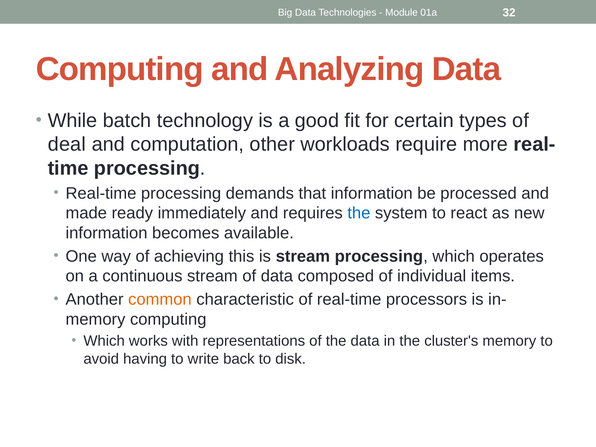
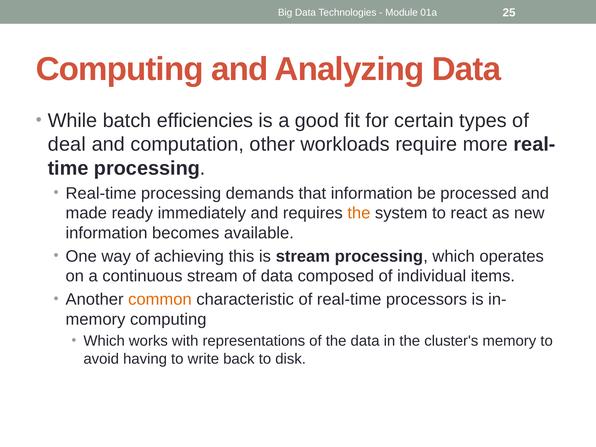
32: 32 -> 25 (509, 13)
technology: technology -> efficiencies (205, 121)
the colour: blue -> orange (359, 213)
